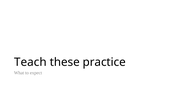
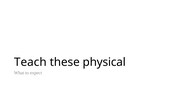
practice: practice -> physical (104, 62)
